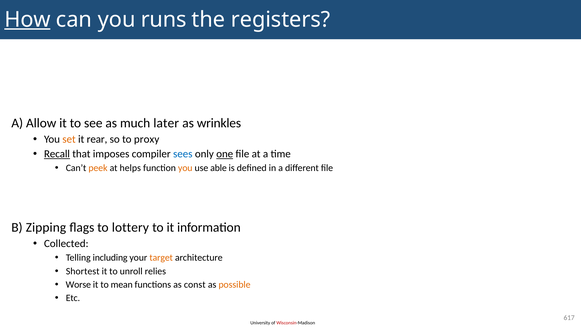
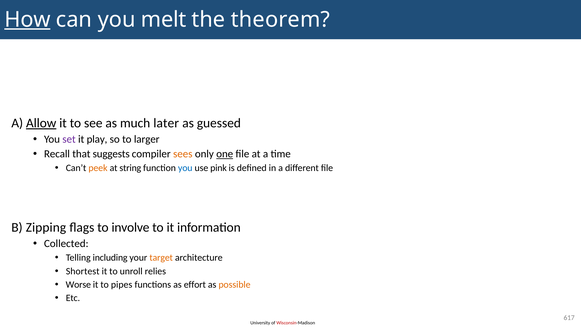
runs: runs -> melt (164, 19)
registers: registers -> theorem (280, 19)
Allow underline: none -> present (41, 123)
wrinkles: wrinkles -> guessed (219, 123)
set colour: orange -> purple (69, 139)
rear: rear -> play (97, 139)
proxy: proxy -> larger (147, 139)
Recall underline: present -> none (57, 154)
imposes: imposes -> suggests (111, 154)
sees colour: blue -> orange (183, 154)
helps: helps -> string (130, 168)
you colour: orange -> blue (185, 168)
able: able -> pink (219, 168)
lottery: lottery -> involve (130, 227)
mean: mean -> pipes (122, 284)
const: const -> effort (195, 284)
